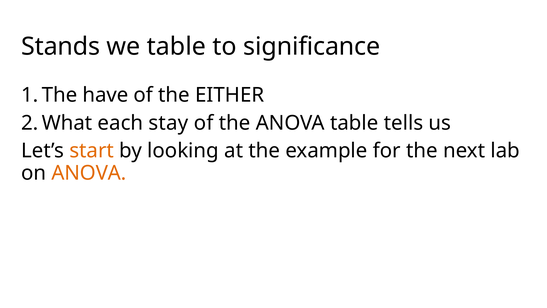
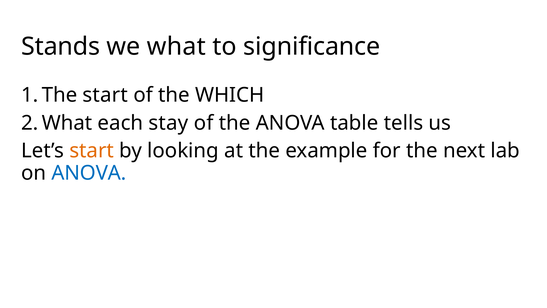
we table: table -> what (176, 47)
have: have -> start (105, 95)
EITHER: EITHER -> WHICH (230, 95)
ANOVA colour: orange -> blue (89, 173)
